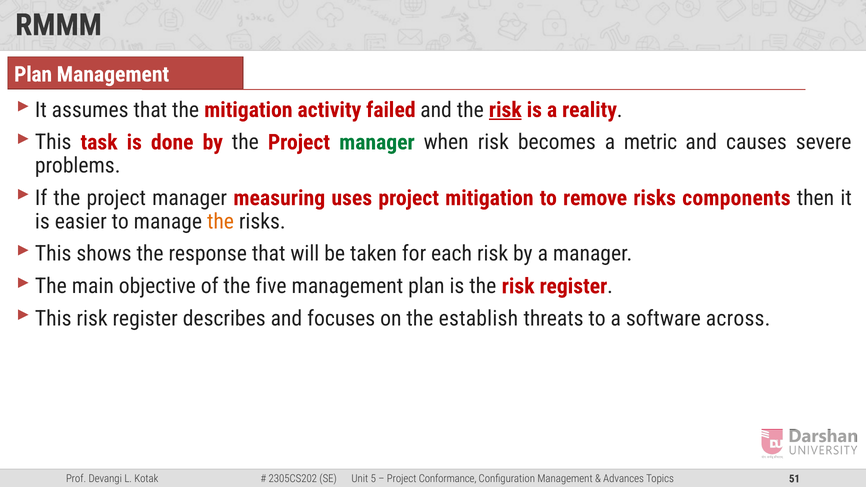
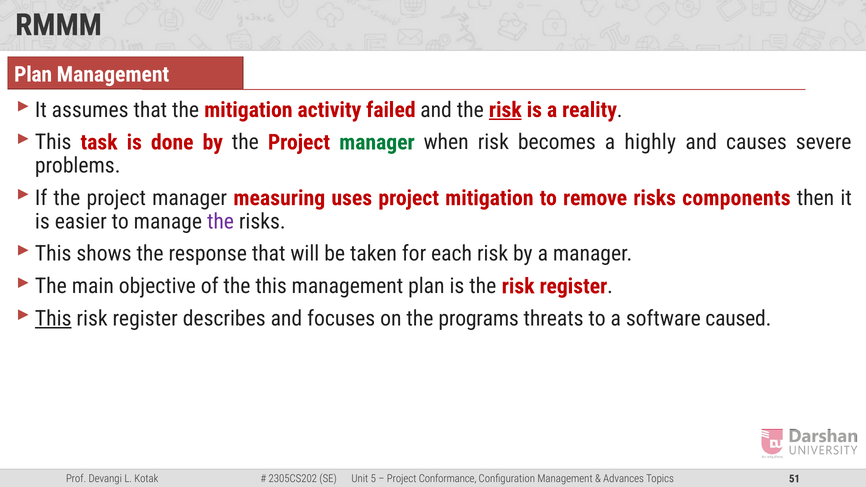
metric: metric -> highly (650, 142)
the colour: orange -> purple (220, 221)
the five: five -> this (271, 286)
This underline: none -> present (53, 319)
establish: establish -> programs (479, 319)
across: across -> caused (738, 319)
